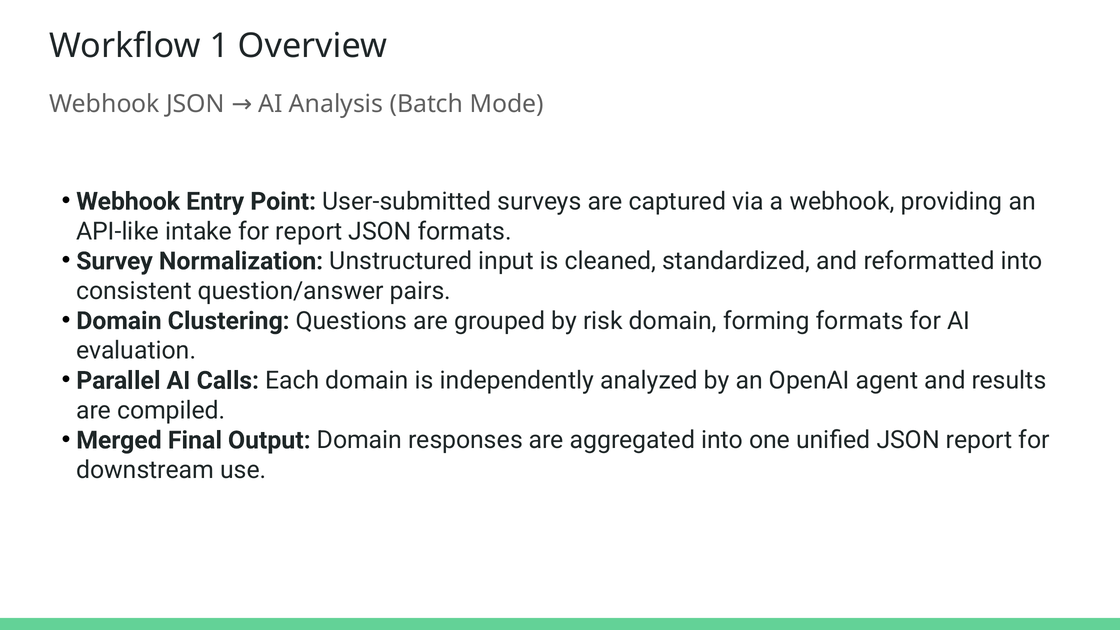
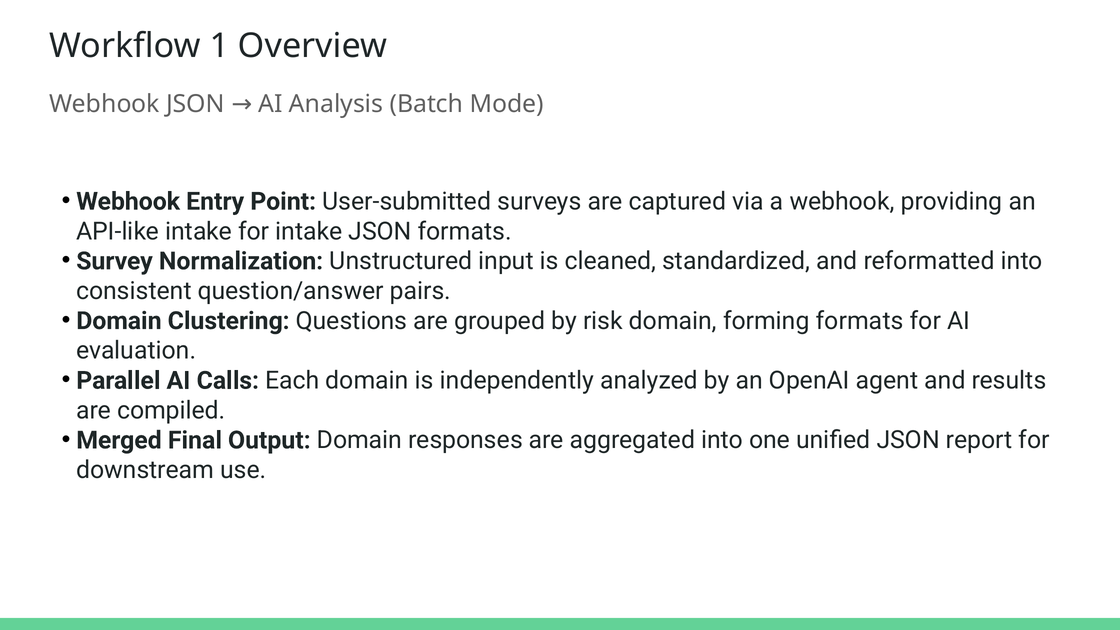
for report: report -> intake (309, 231)
